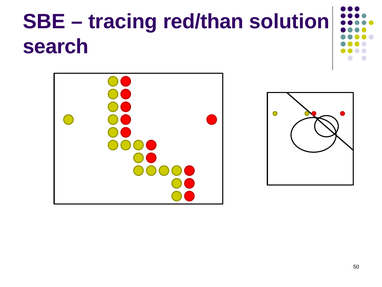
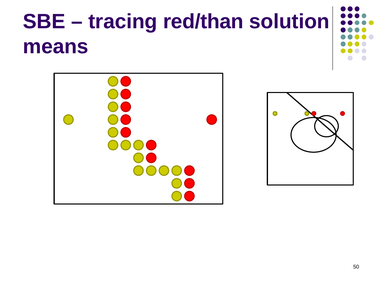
search: search -> means (56, 46)
